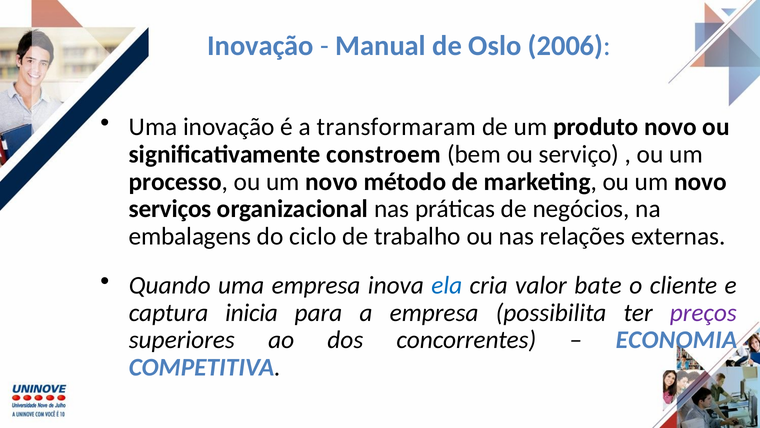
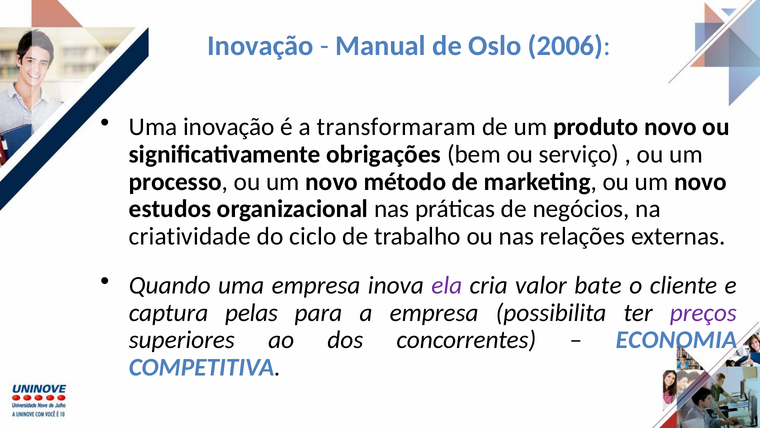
constroem: constroem -> obrigações (384, 154)
serviços: serviços -> estudos (170, 209)
embalagens: embalagens -> criatividade (190, 236)
ela colour: blue -> purple (447, 285)
inicia: inicia -> pelas (252, 312)
